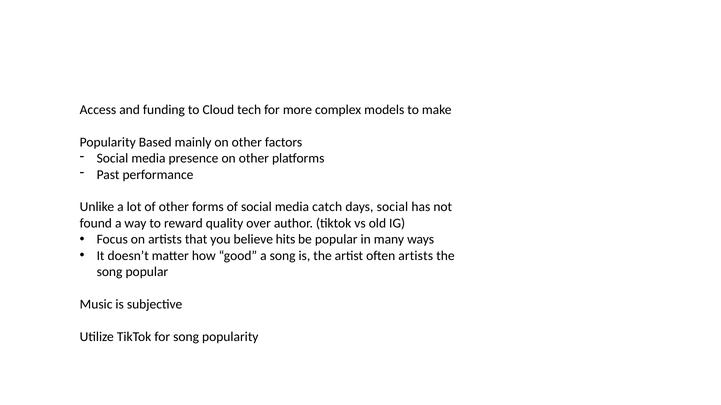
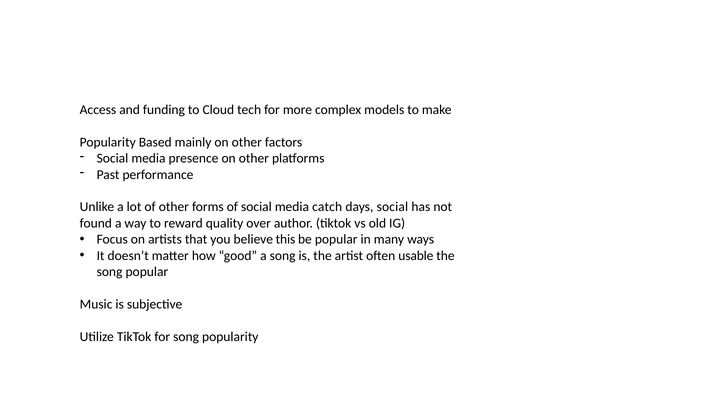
hits: hits -> this (286, 240)
often artists: artists -> usable (416, 256)
